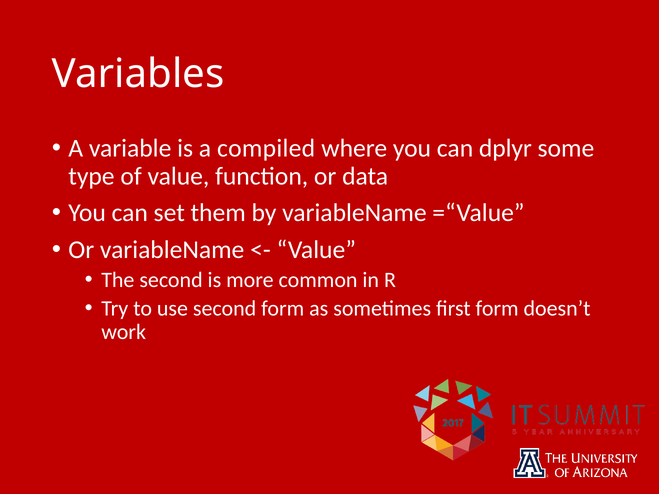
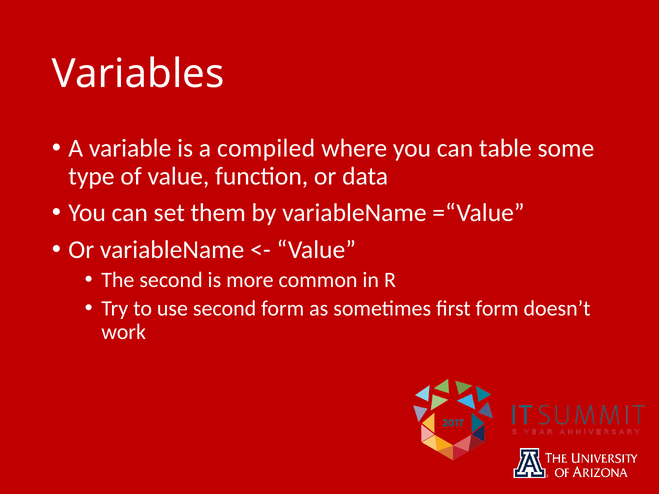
dplyr: dplyr -> table (505, 149)
